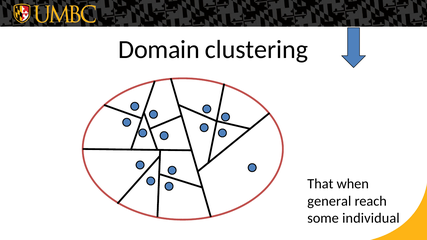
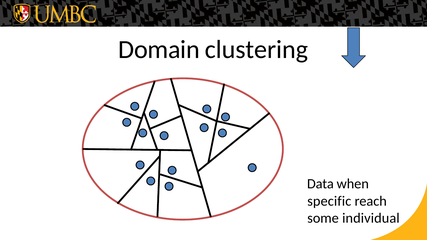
That: That -> Data (320, 184)
general: general -> specific (329, 201)
